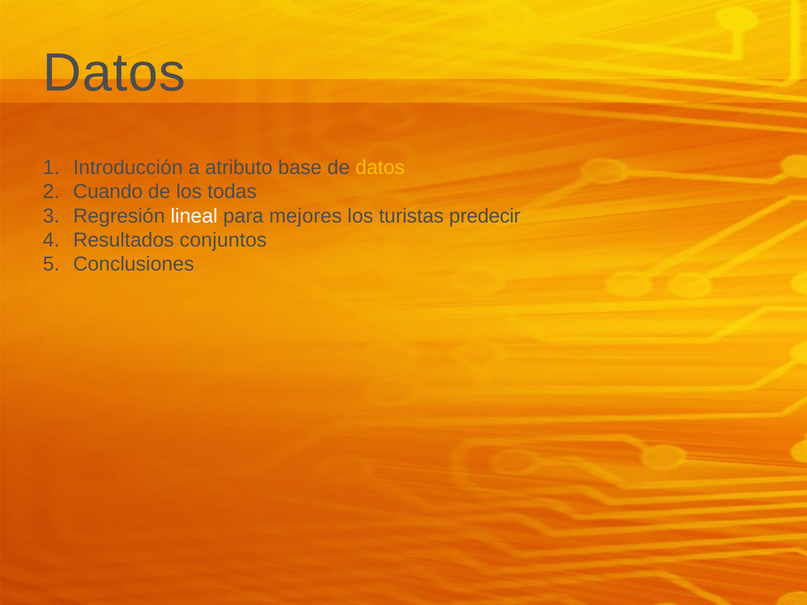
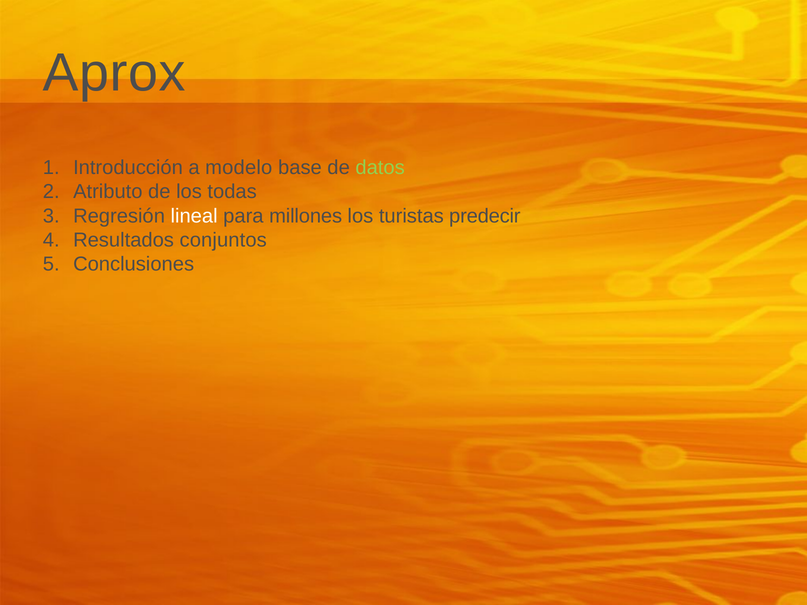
Datos: Datos -> Aprox (114, 73)
atributo: atributo -> modelo (239, 168)
datos colour: yellow -> light green (380, 168)
Cuando: Cuando -> Atributo (108, 192)
mejores: mejores -> millones (306, 216)
